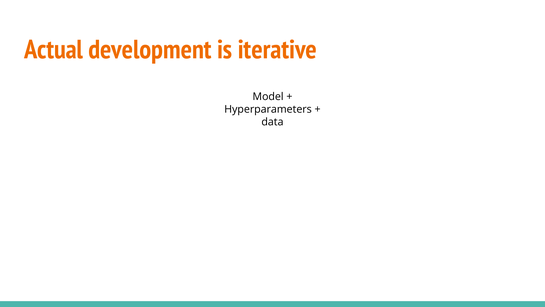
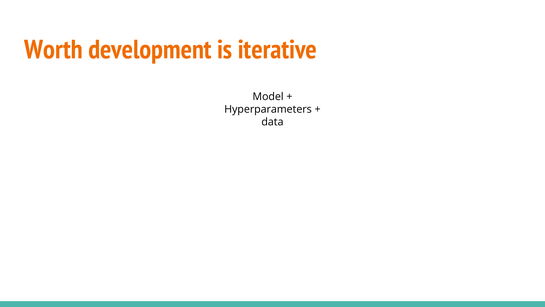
Actual: Actual -> Worth (53, 50)
